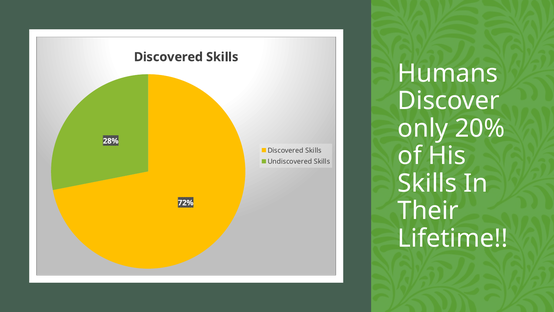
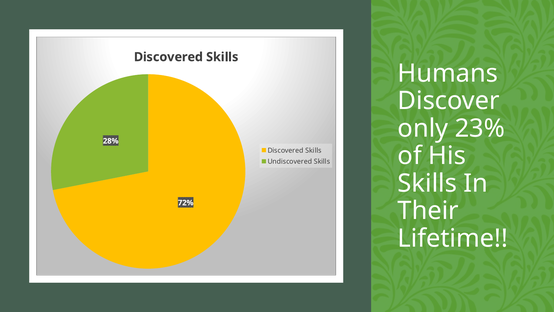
20%: 20% -> 23% (480, 128)
